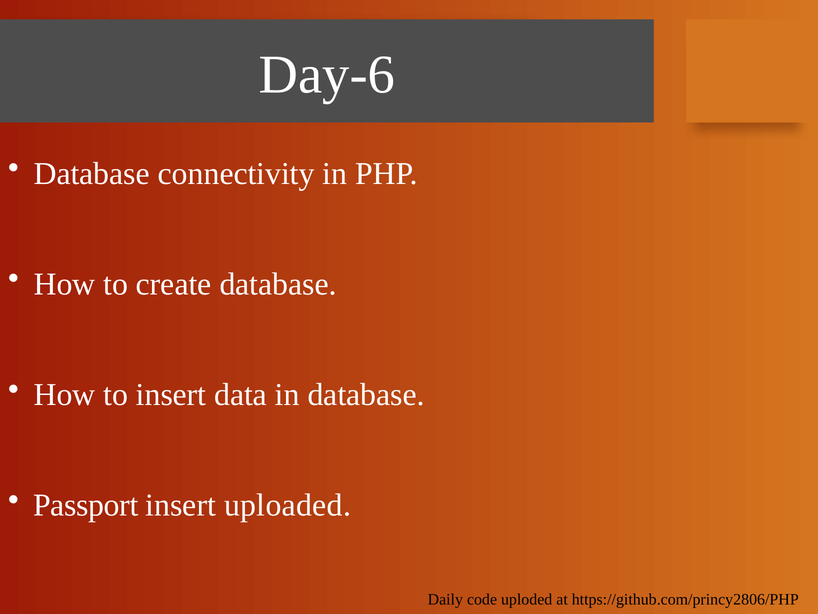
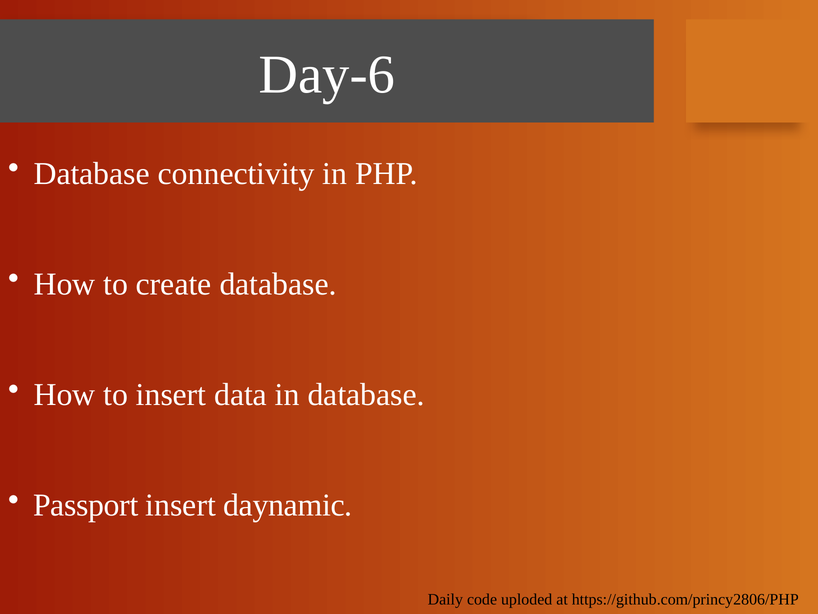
uploaded: uploaded -> daynamic (288, 505)
